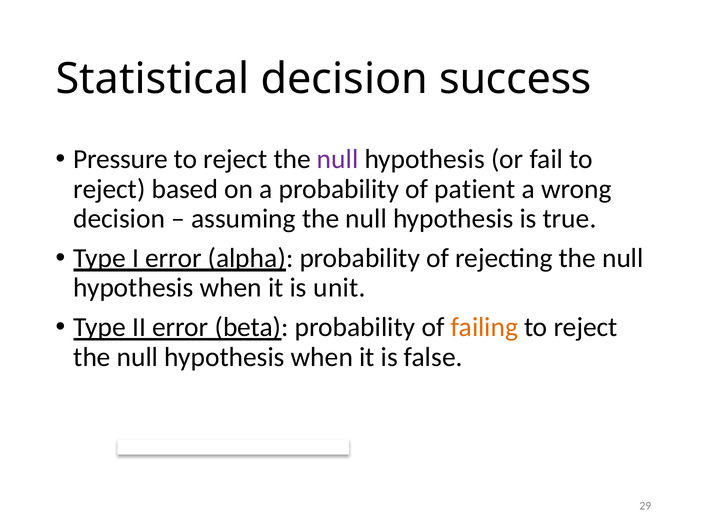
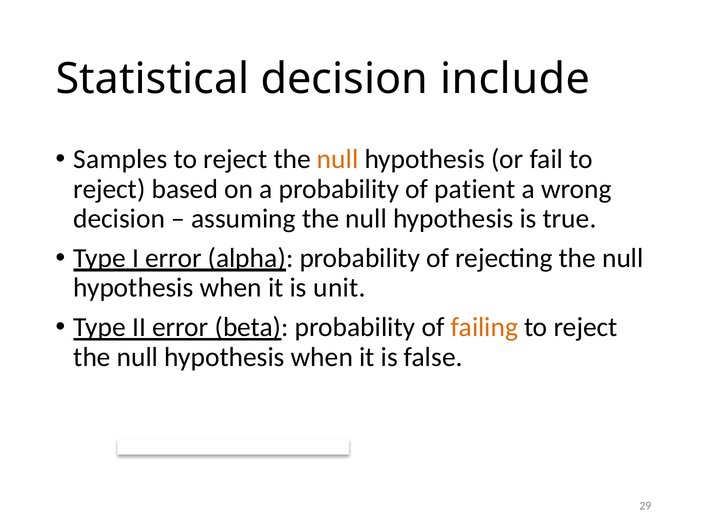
success: success -> include (515, 79)
Pressure: Pressure -> Samples (120, 159)
null colour: purple -> orange (338, 159)
